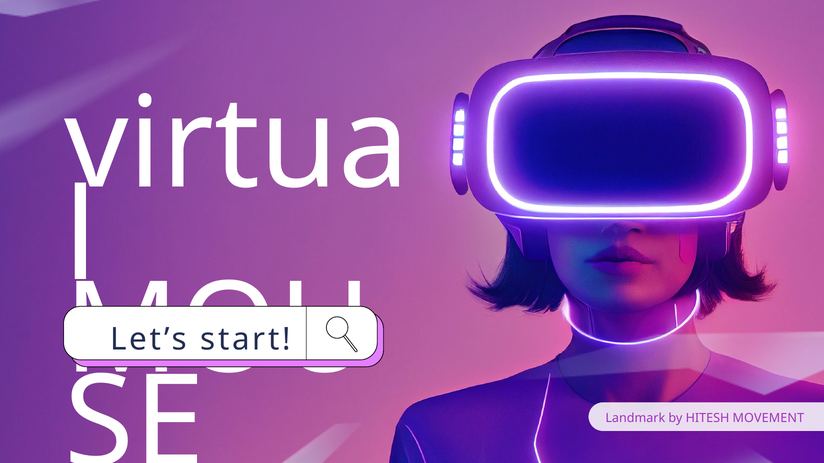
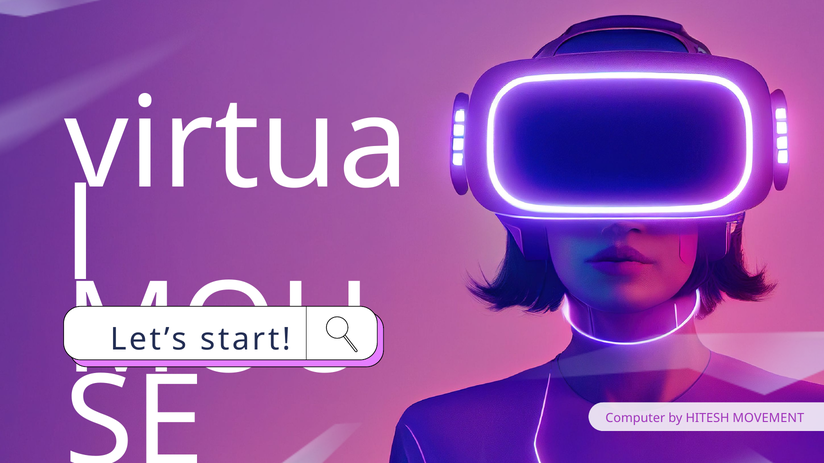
Landmark: Landmark -> Computer (635, 418)
